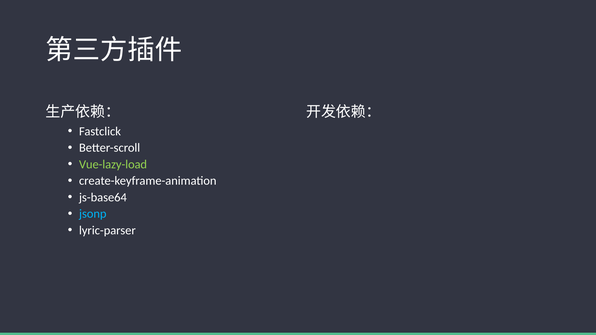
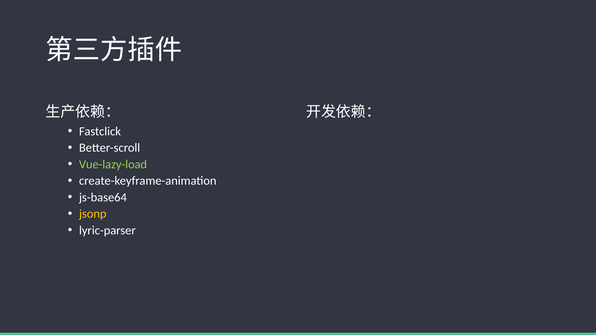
jsonp colour: light blue -> yellow (93, 214)
